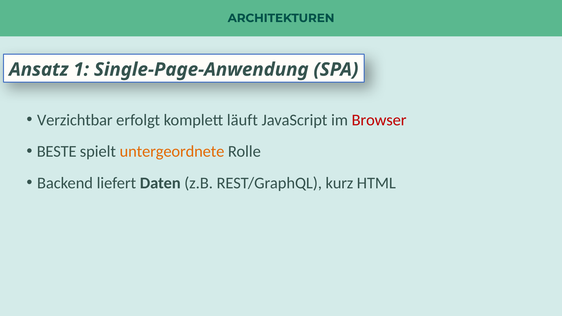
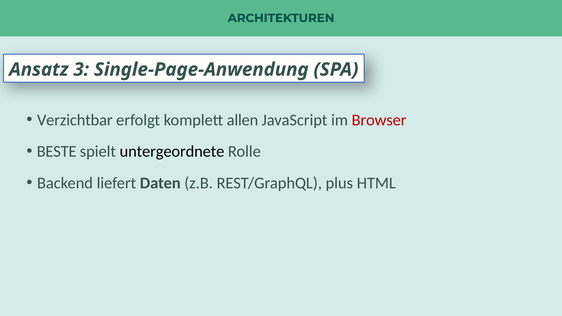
1: 1 -> 3 (81, 70)
läuft: läuft -> allen (242, 120)
untergeordnete colour: orange -> black (172, 152)
kurz: kurz -> plus (339, 183)
